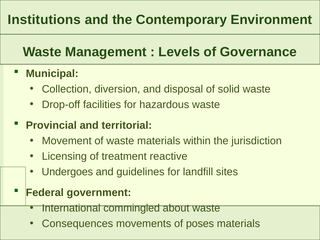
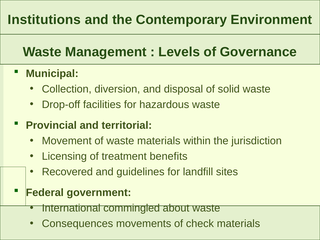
reactive: reactive -> benefits (169, 156)
Undergoes: Undergoes -> Recovered (67, 172)
poses: poses -> check (200, 224)
